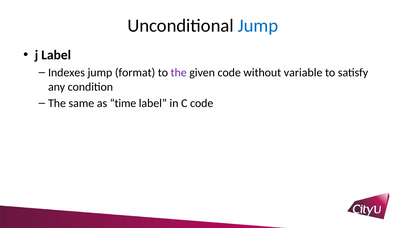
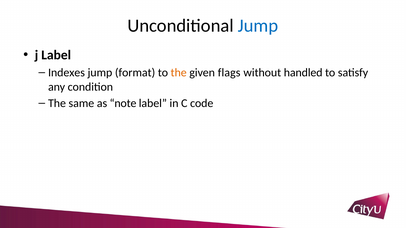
the colour: purple -> orange (179, 73)
given code: code -> flags (229, 73)
variable: variable -> handled (303, 73)
time: time -> note (123, 104)
